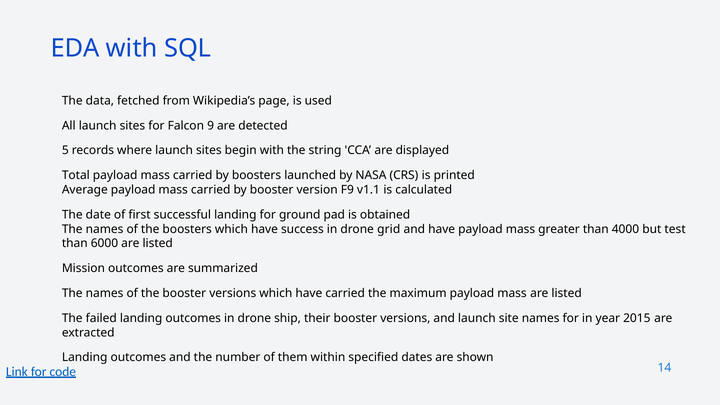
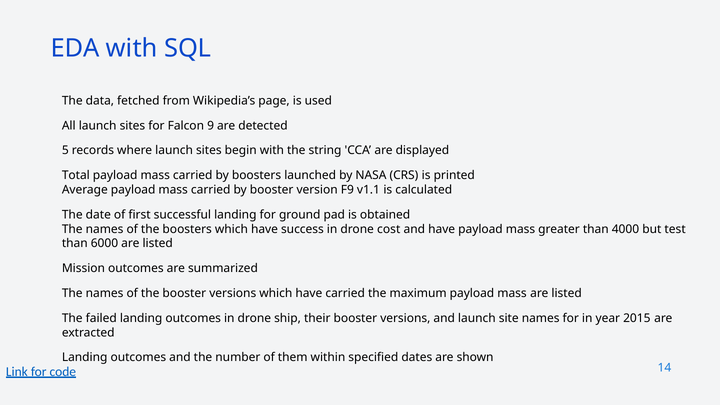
grid: grid -> cost (389, 229)
